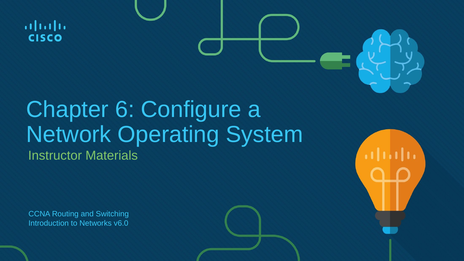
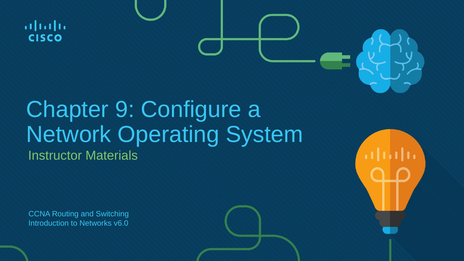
6: 6 -> 9 (125, 109)
